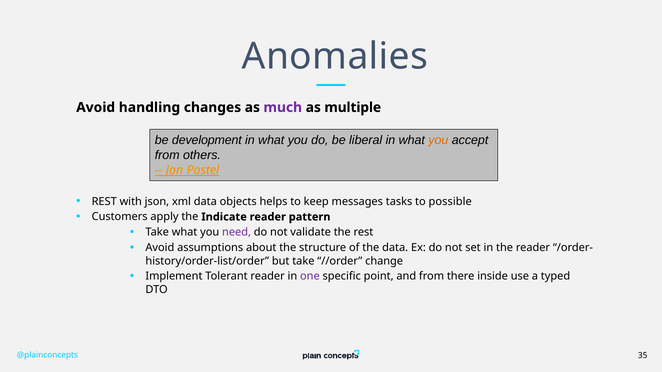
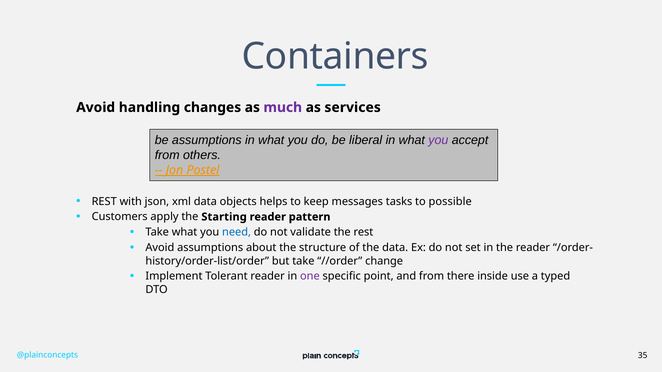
Anomalies: Anomalies -> Containers (335, 56)
multiple: multiple -> services (353, 108)
be development: development -> assumptions (207, 140)
you colour: orange -> purple (438, 140)
Indicate: Indicate -> Starting (224, 217)
need colour: purple -> blue (237, 233)
